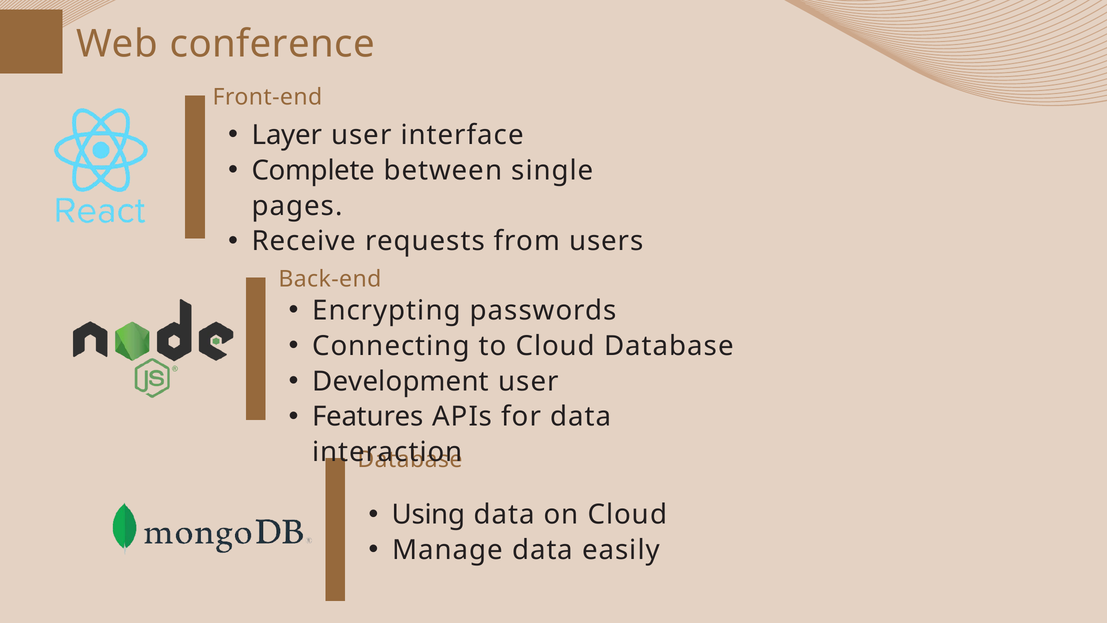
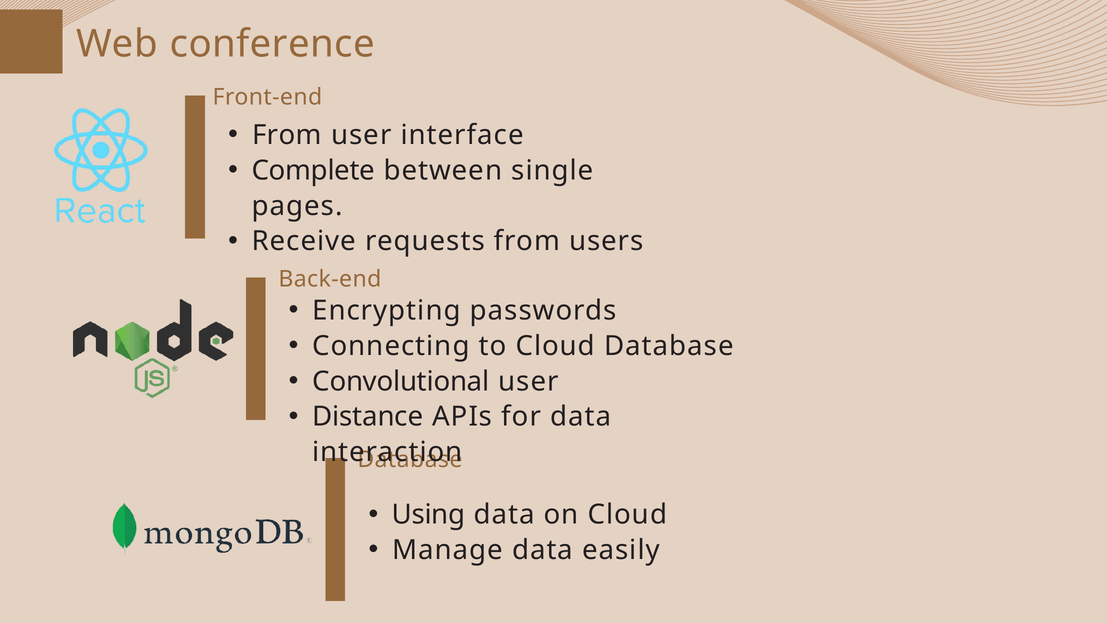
Layer: Layer -> From (287, 135)
Development: Development -> Convolutional (401, 381)
Features: Features -> Distance (368, 417)
